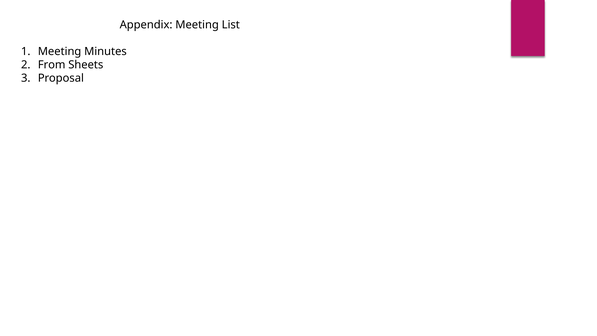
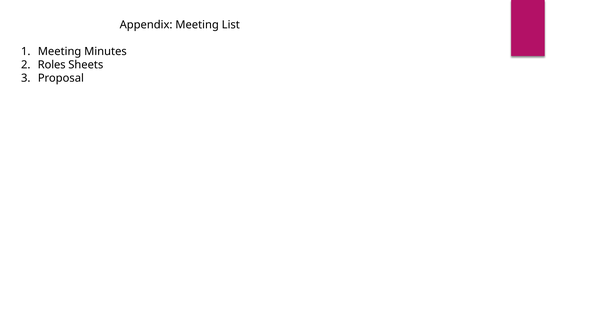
From: From -> Roles (52, 65)
